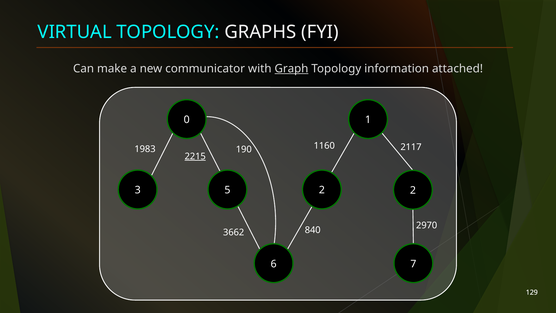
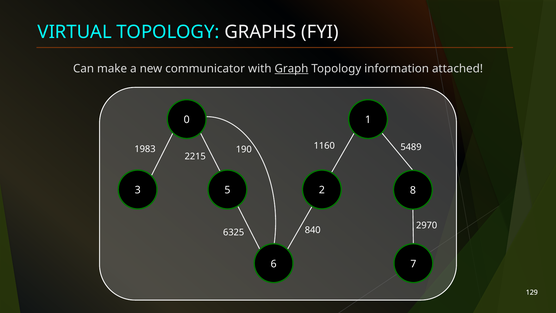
2117: 2117 -> 5489 (411, 147)
2215 underline: present -> none (195, 156)
3 2: 2 -> 8 (413, 190)
3662: 3662 -> 6325 (234, 232)
